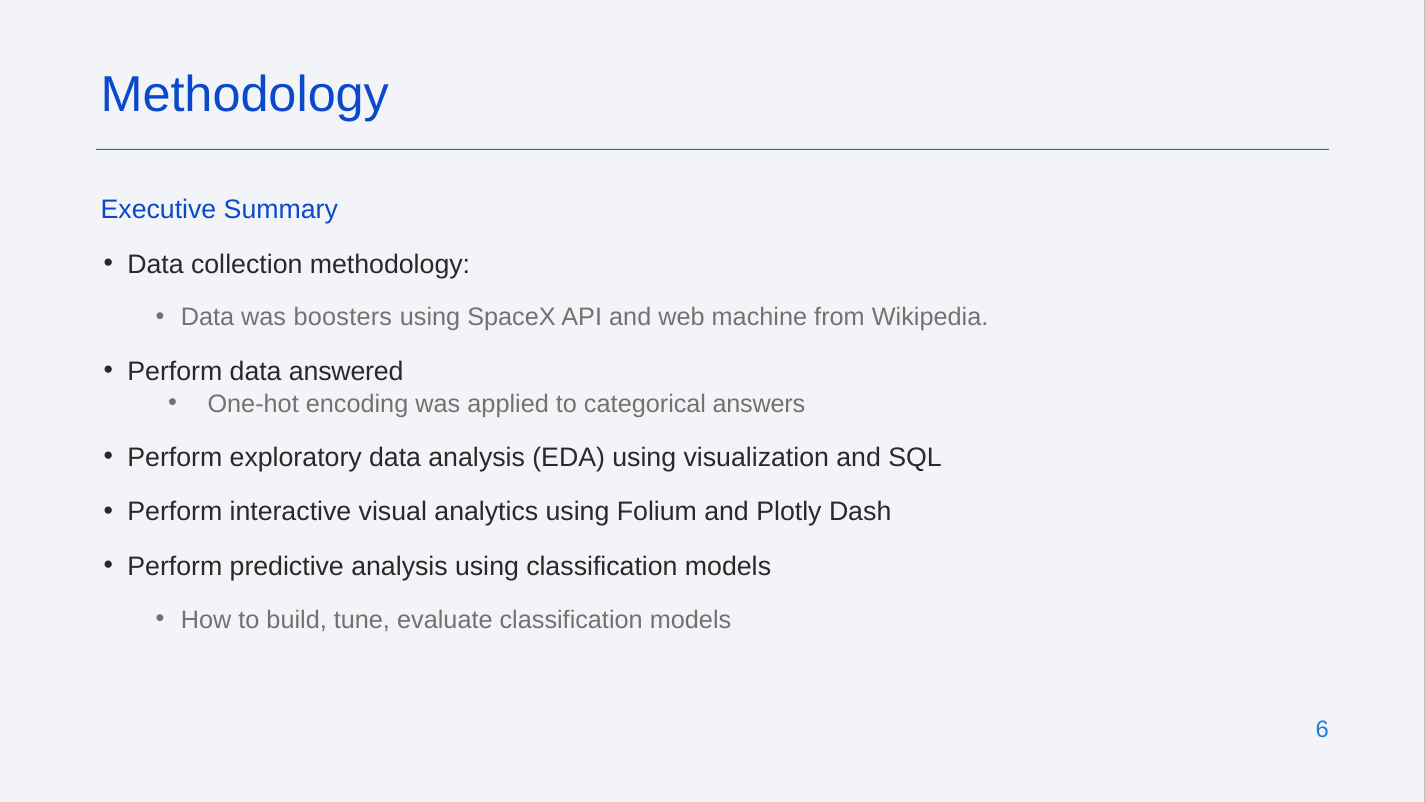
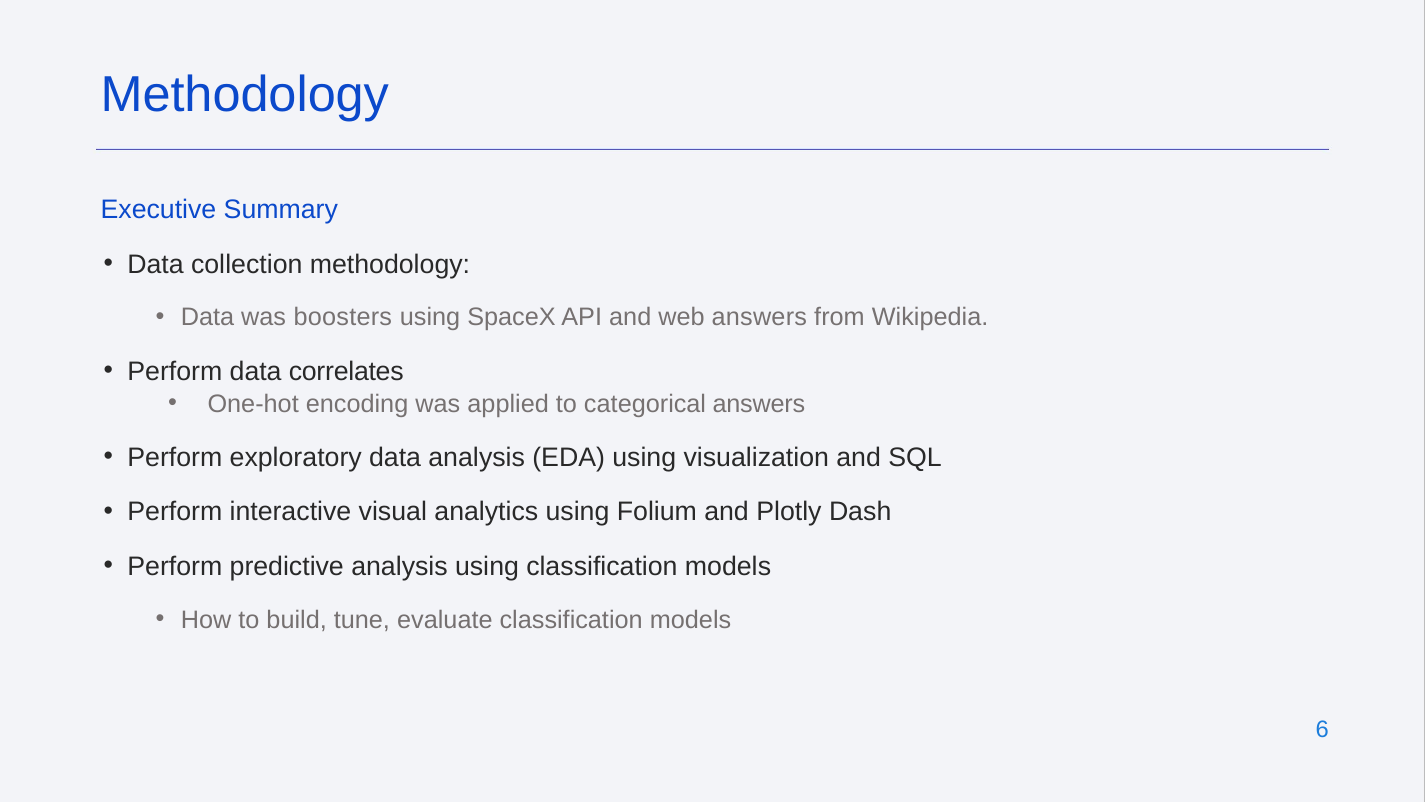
web machine: machine -> answers (759, 317)
answered: answered -> correlates (346, 371)
